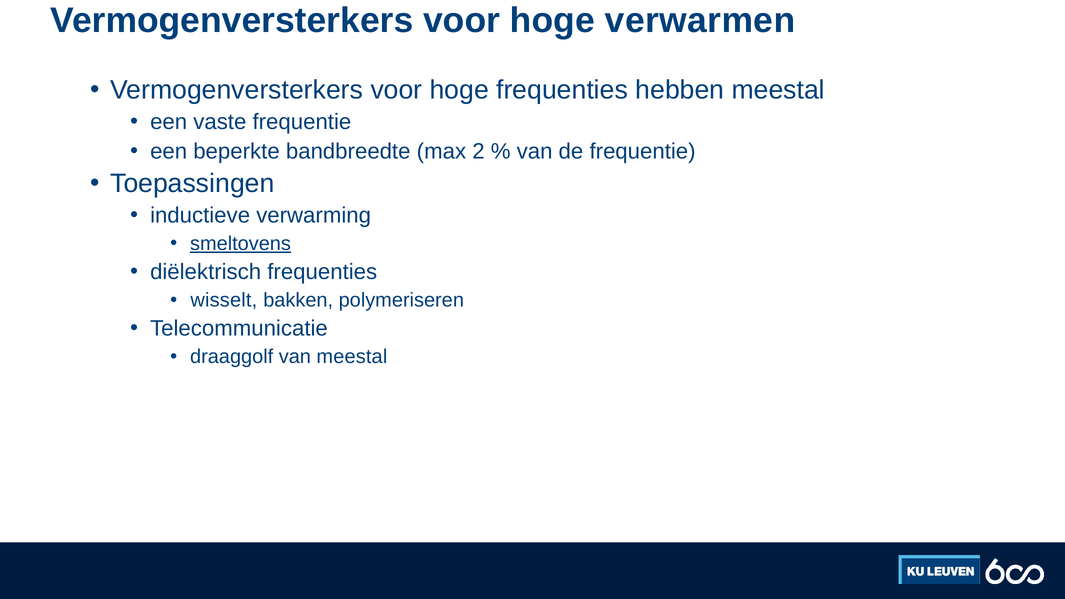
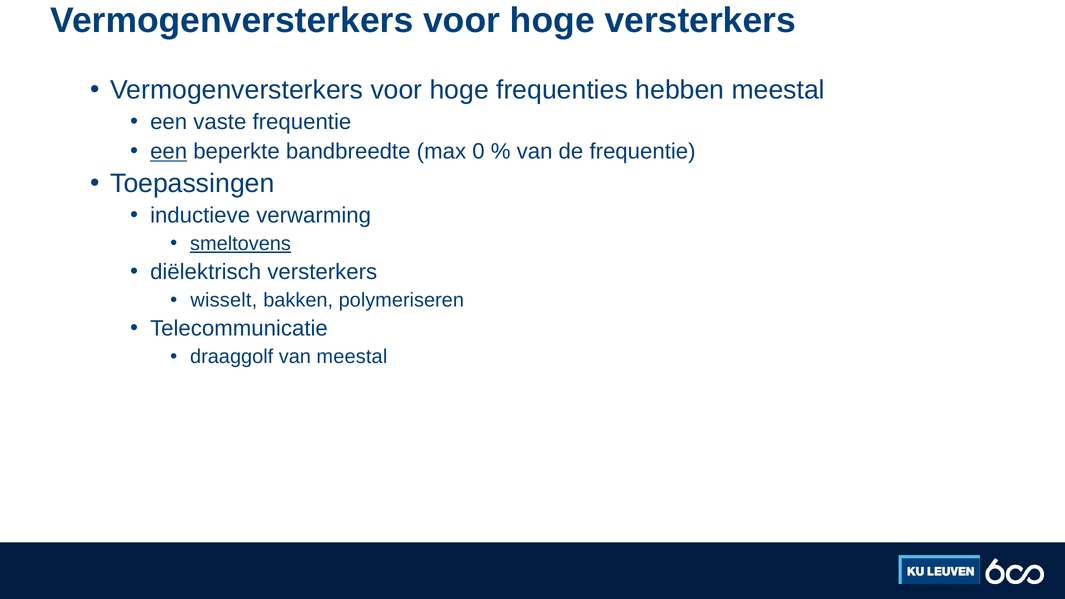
hoge verwarmen: verwarmen -> versterkers (700, 20)
een underline: none -> present (169, 152)
2: 2 -> 0 (478, 152)
diëlektrisch frequenties: frequenties -> versterkers (322, 272)
